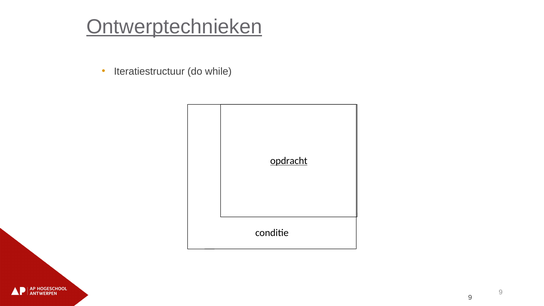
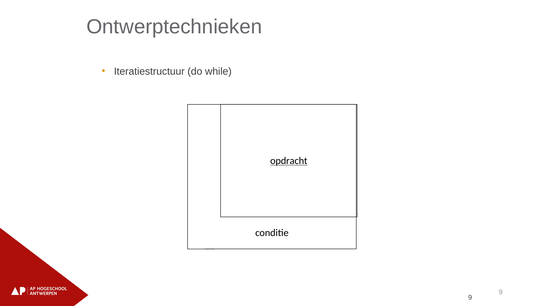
Ontwerptechnieken underline: present -> none (174, 27)
